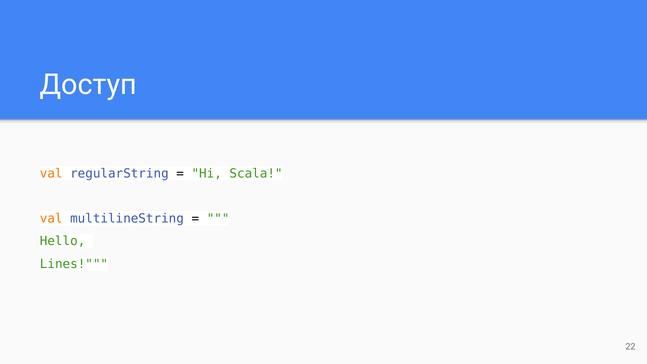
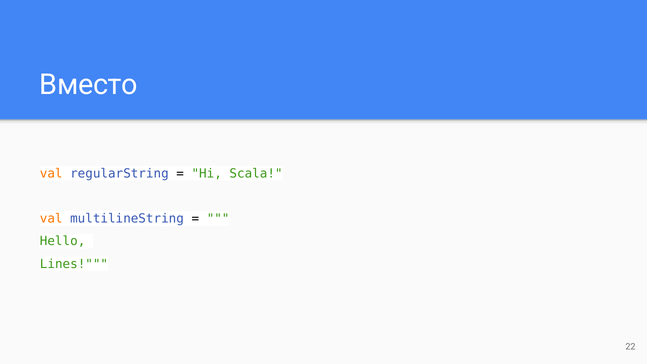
Доступ: Доступ -> Вместо (89, 85)
